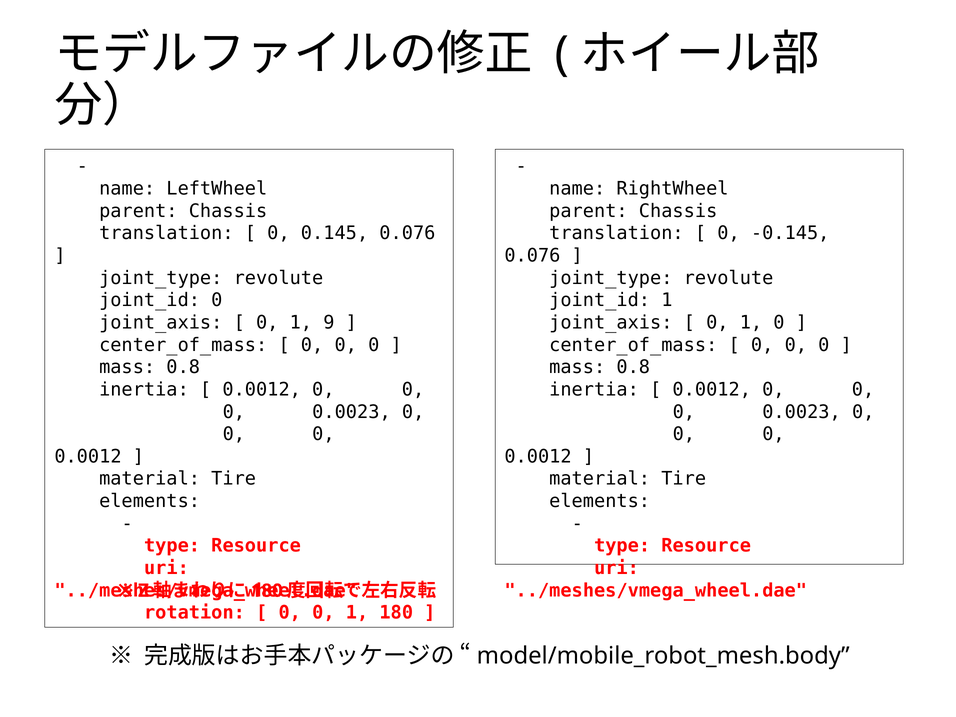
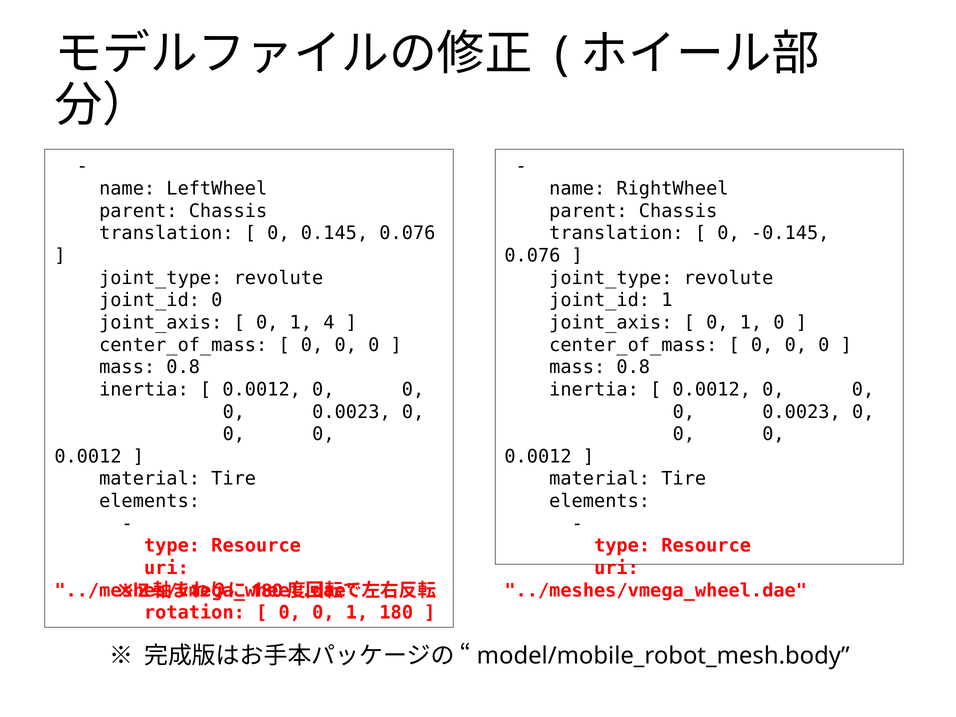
9: 9 -> 4 (329, 323)
